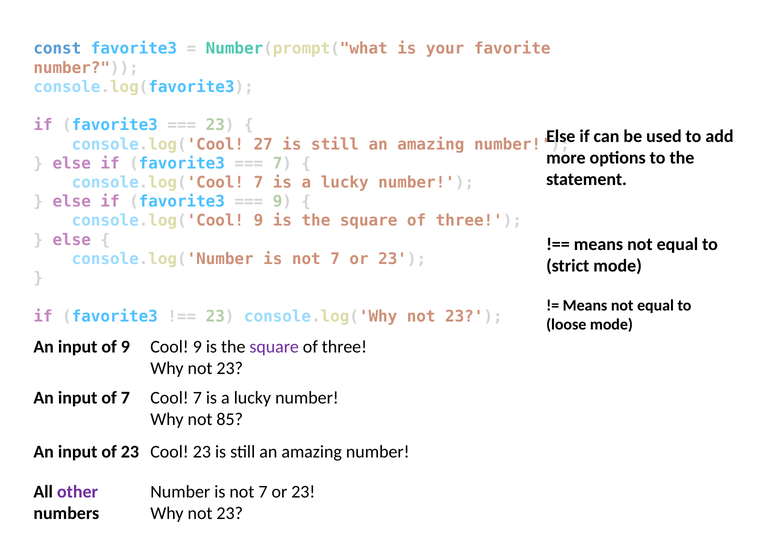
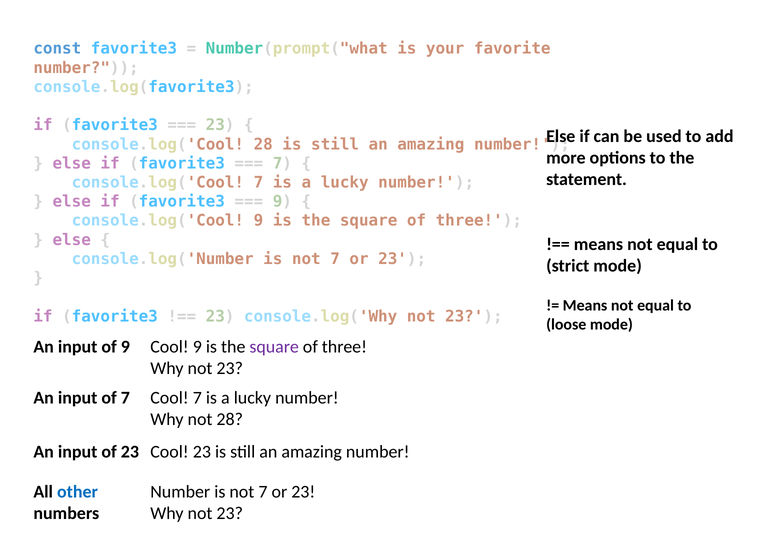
console.log('Cool 27: 27 -> 28 (263, 144)
not 85: 85 -> 28 (230, 420)
other colour: purple -> blue (78, 492)
